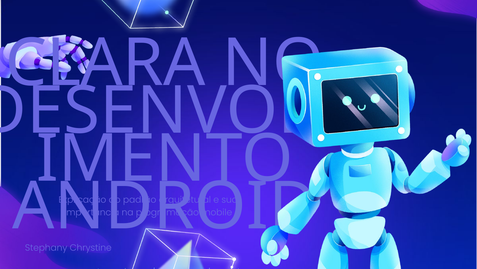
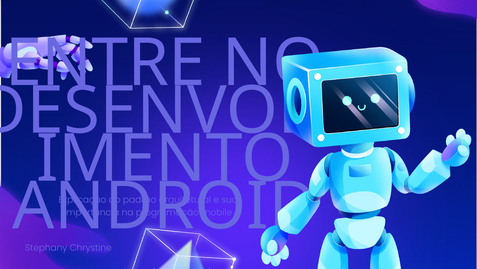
CLARA: CLARA -> ENTRE (105, 63)
